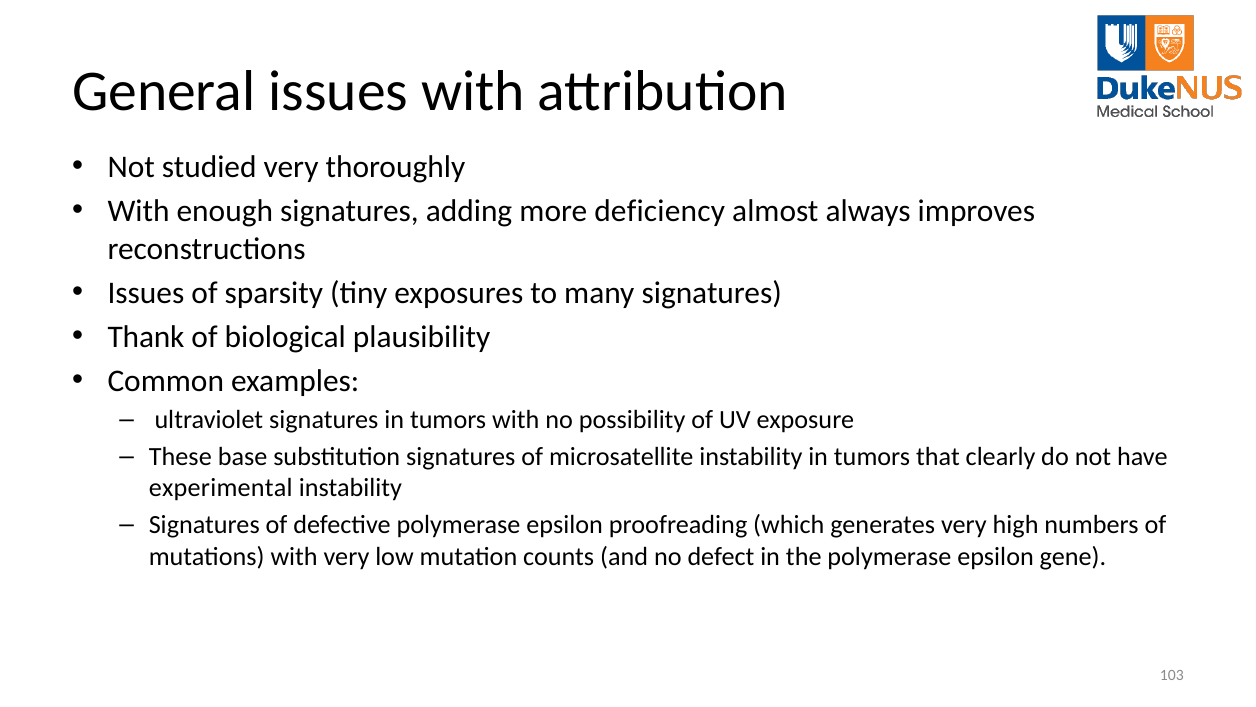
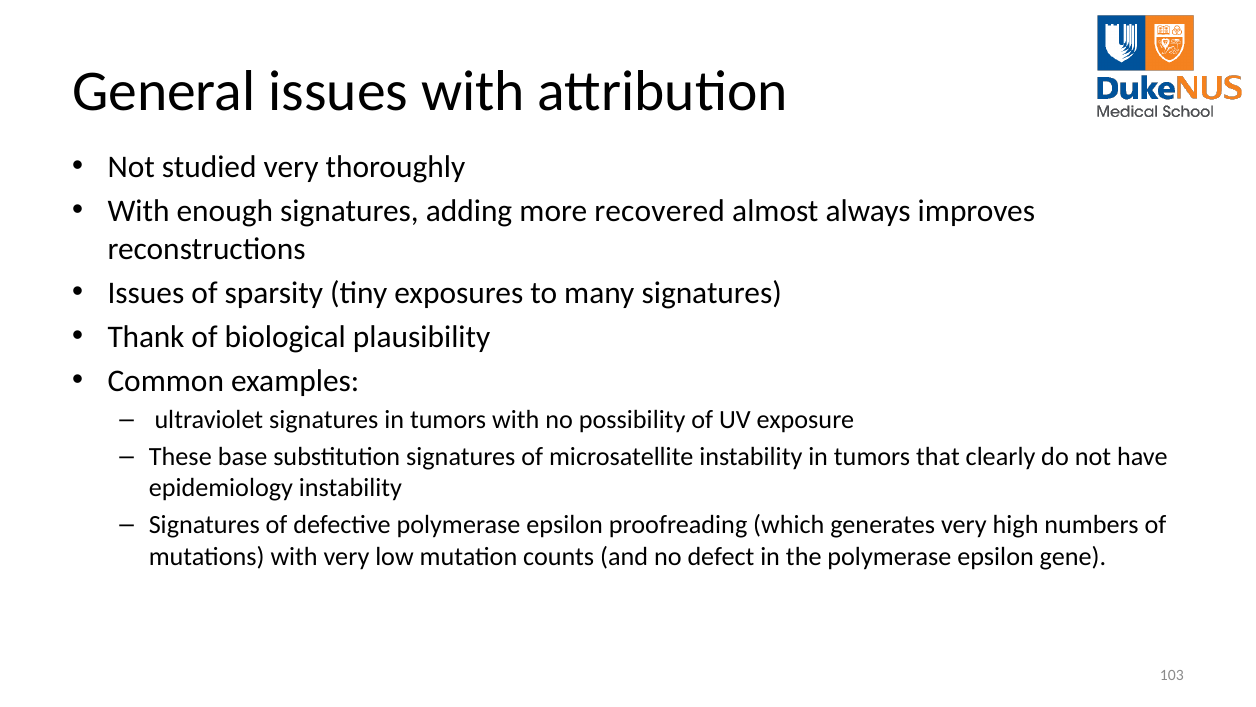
deficiency: deficiency -> recovered (660, 211)
experimental: experimental -> epidemiology (221, 488)
